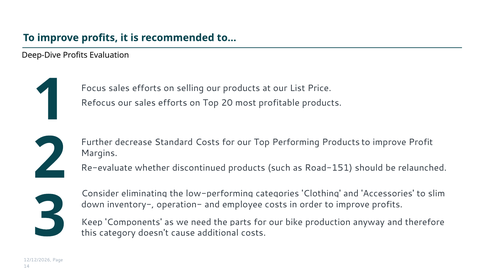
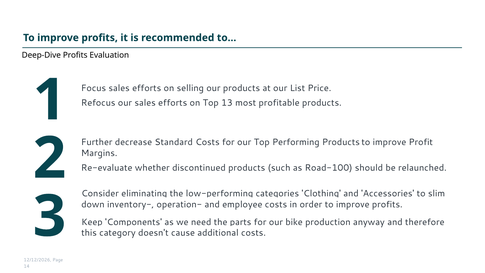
20: 20 -> 13 (227, 103)
Road-151: Road-151 -> Road-100 (329, 168)
